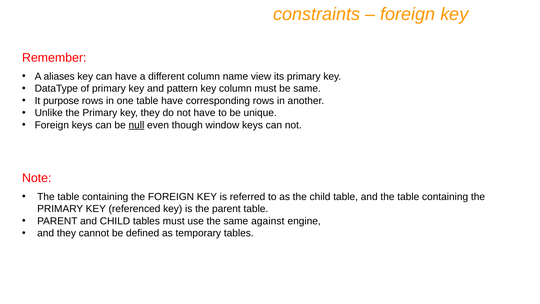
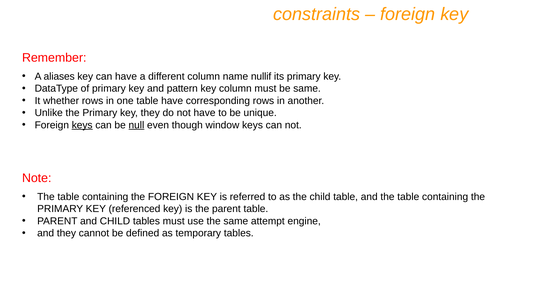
view: view -> nullif (261, 76)
purpose: purpose -> whether (61, 101)
keys underline: none -> present (82, 125)
against: against -> attempt (268, 221)
